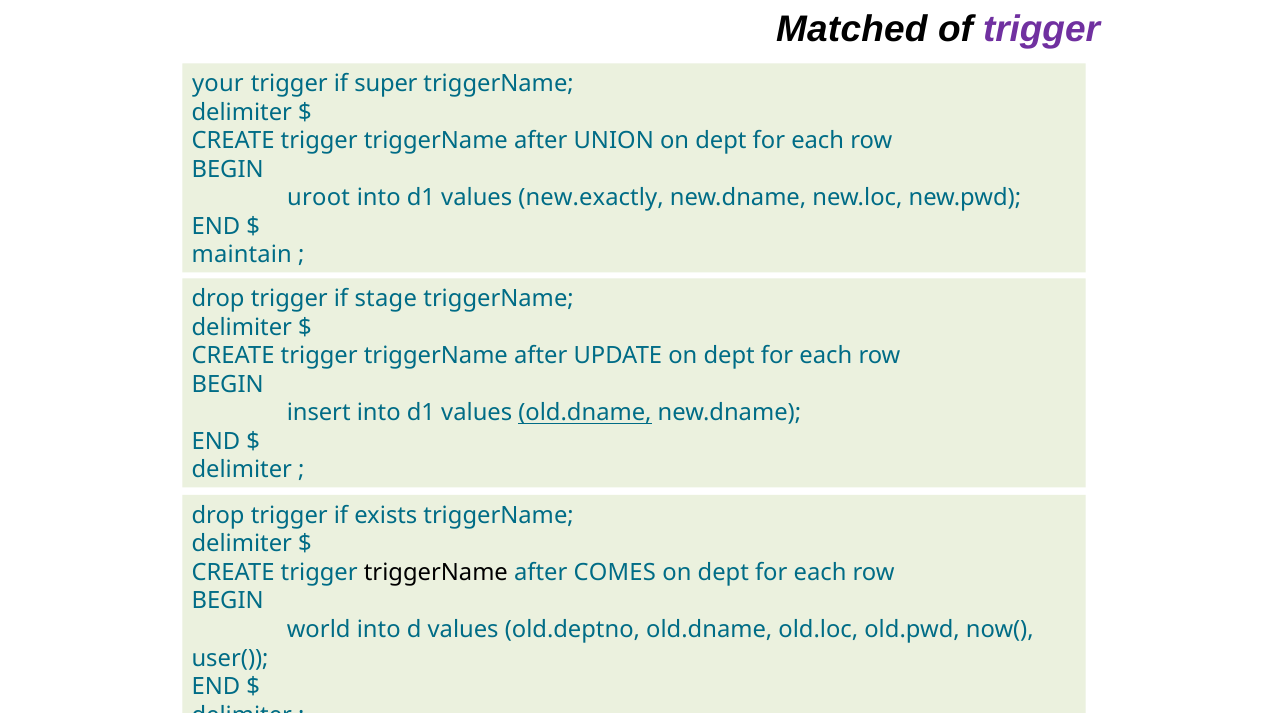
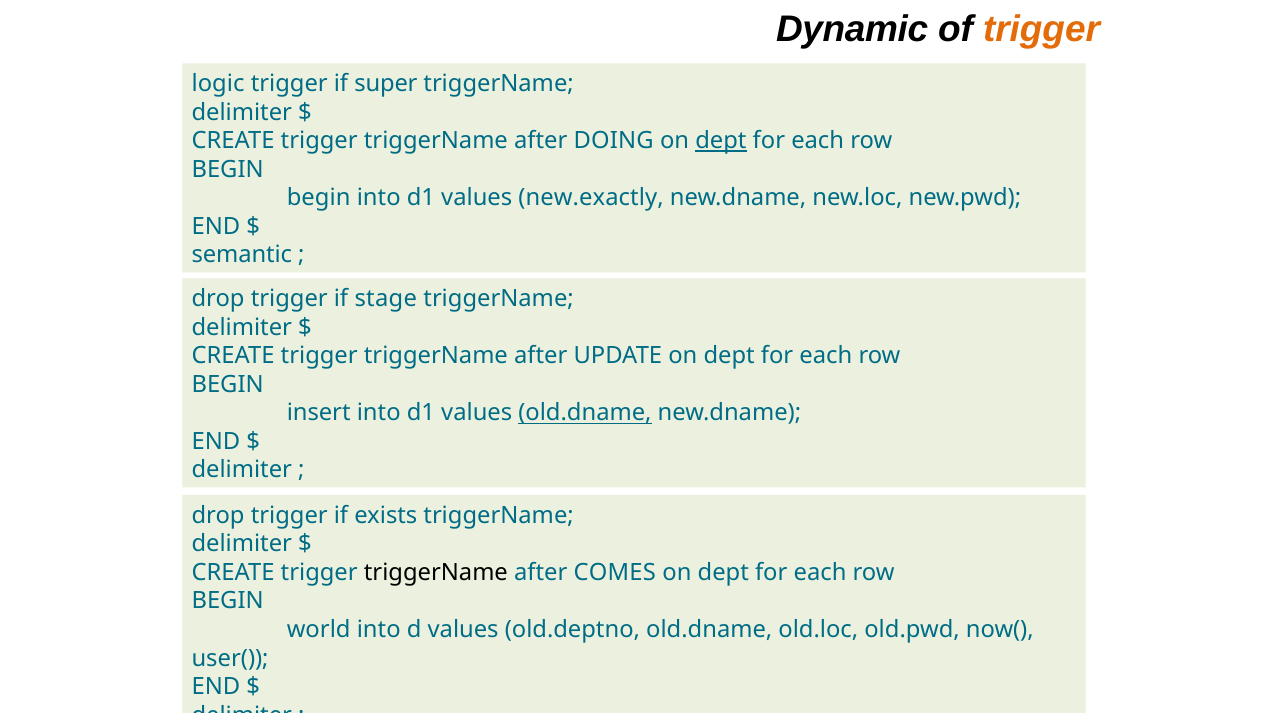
Matched: Matched -> Dynamic (852, 29)
trigger colour: purple -> orange (1042, 29)
your: your -> logic (218, 84)
UNION: UNION -> DOING (614, 141)
dept underline: none -> present (721, 141)
uroot: uroot -> begin (319, 198)
maintain: maintain -> semantic (242, 255)
